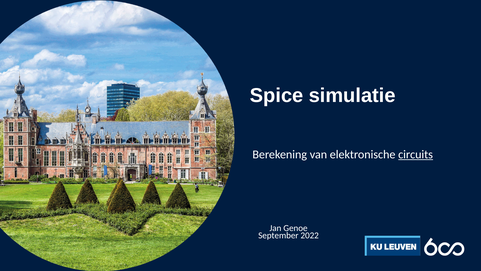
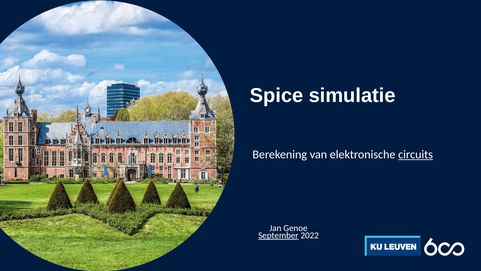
September underline: none -> present (278, 235)
